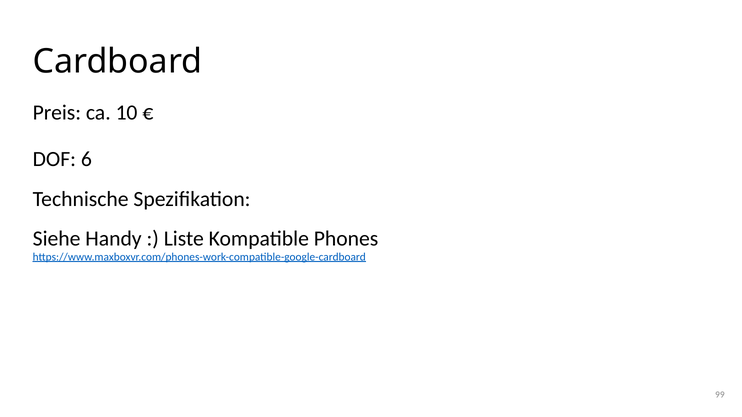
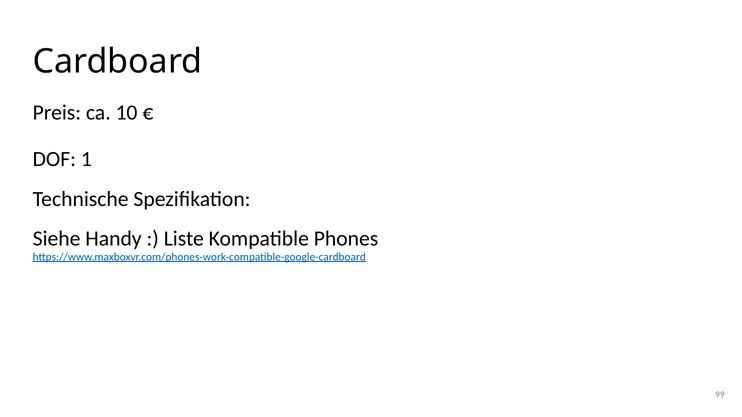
6: 6 -> 1 (86, 159)
